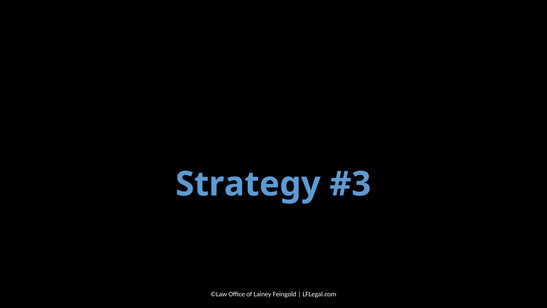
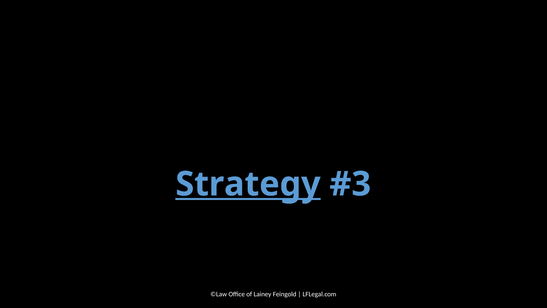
Strategy underline: none -> present (248, 184)
